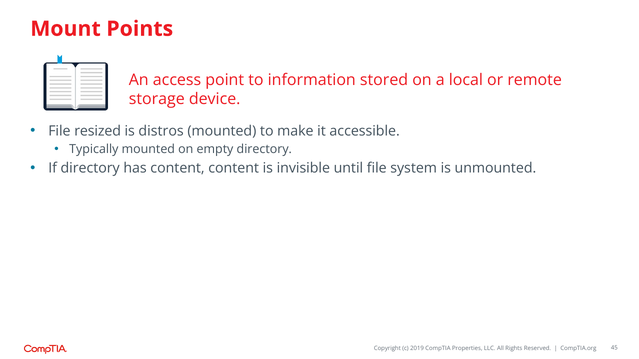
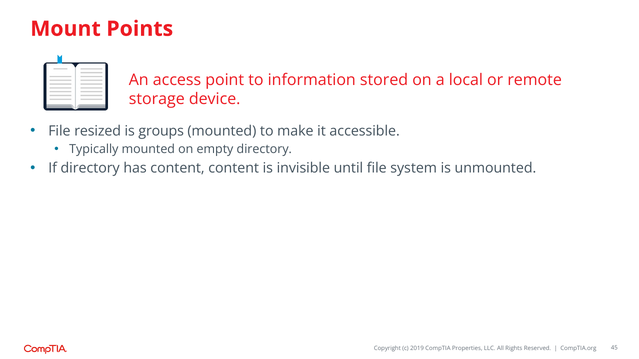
distros: distros -> groups (161, 131)
